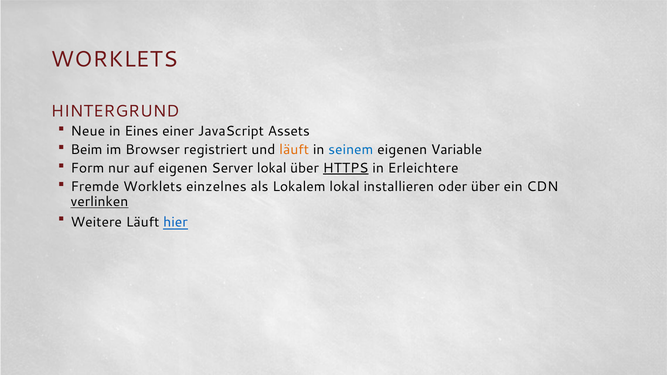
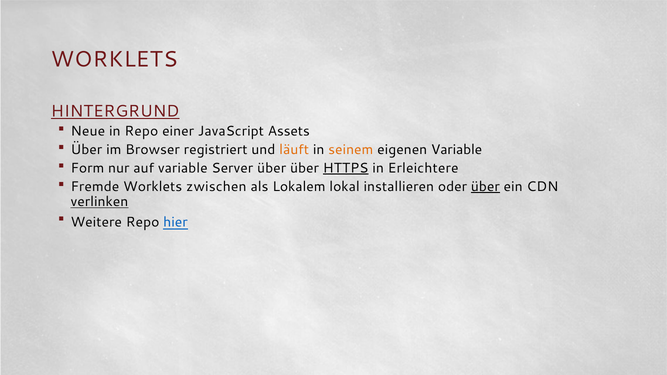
HINTERGRUND underline: none -> present (115, 111)
in Eines: Eines -> Repo (141, 131)
Beim: Beim -> Über (86, 150)
seinem colour: blue -> orange (351, 150)
auf eigenen: eigenen -> variable (183, 168)
Server lokal: lokal -> über (272, 168)
einzelnes: einzelnes -> zwischen (216, 187)
über underline: none -> present (485, 187)
Weitere Läuft: Läuft -> Repo (143, 222)
